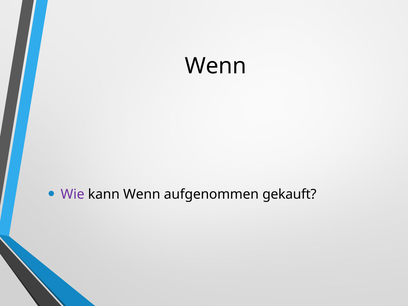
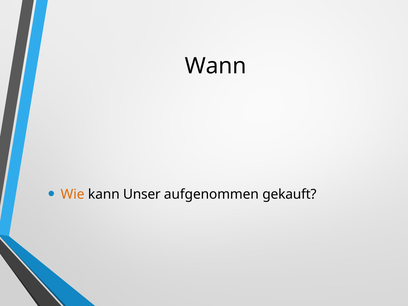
Wenn: Wenn -> Wann (216, 66)
Wie colour: purple -> orange (73, 194)
kann Wenn: Wenn -> Unser (142, 194)
